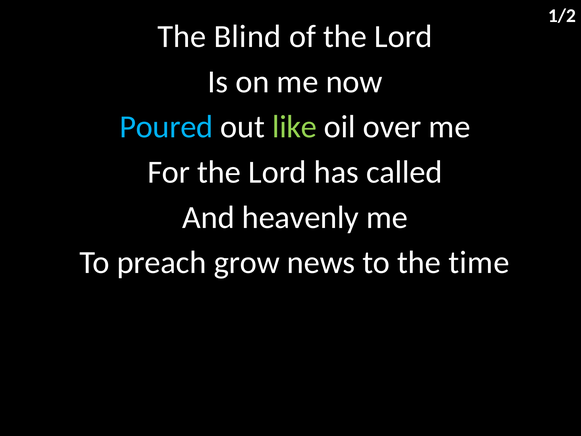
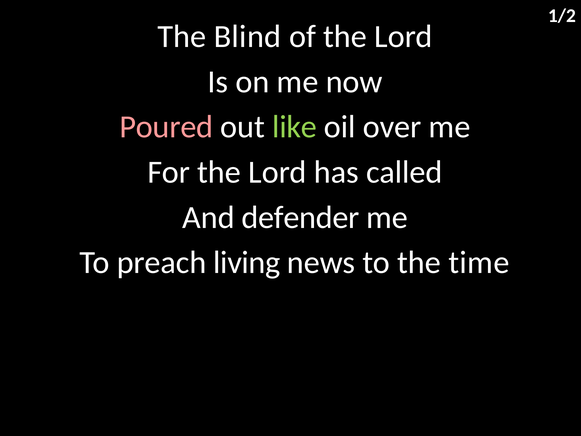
Poured colour: light blue -> pink (166, 127)
heavenly: heavenly -> defender (300, 217)
grow: grow -> living (247, 262)
